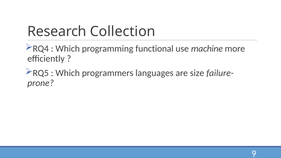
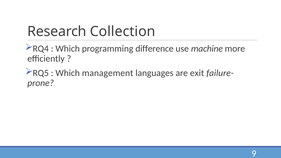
functional: functional -> difference (154, 49)
programmers: programmers -> management (108, 73)
size: size -> exit (197, 73)
